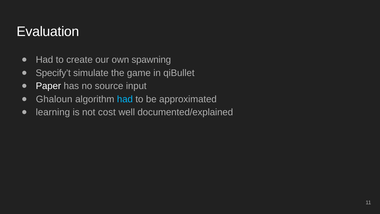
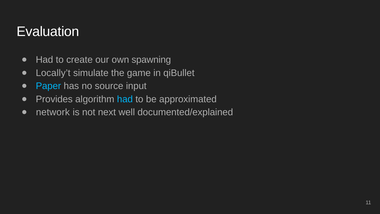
Specify’t: Specify’t -> Locally’t (53, 73)
Paper colour: white -> light blue (48, 86)
Ghaloun: Ghaloun -> Provides (54, 99)
learning: learning -> network (53, 112)
cost: cost -> next (107, 112)
